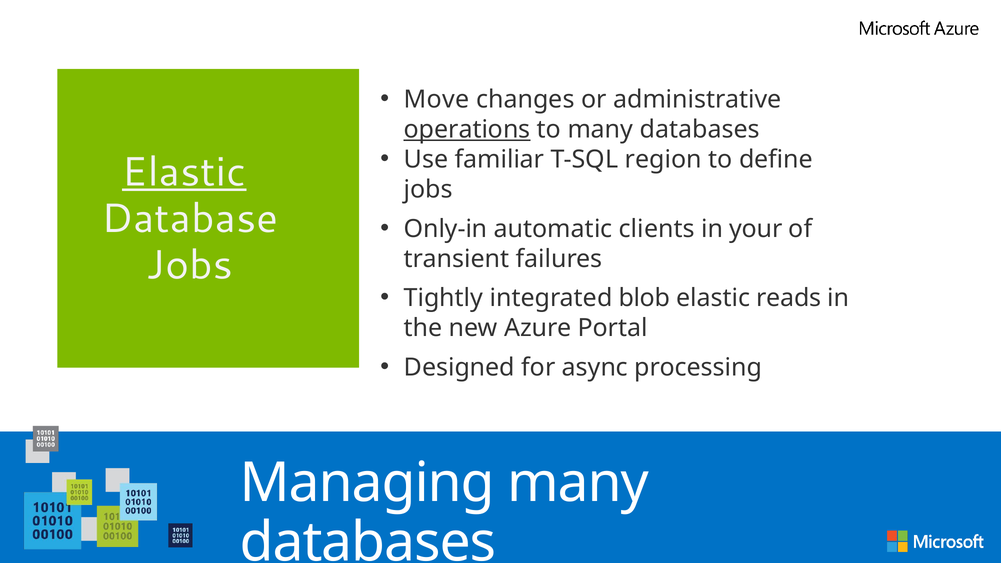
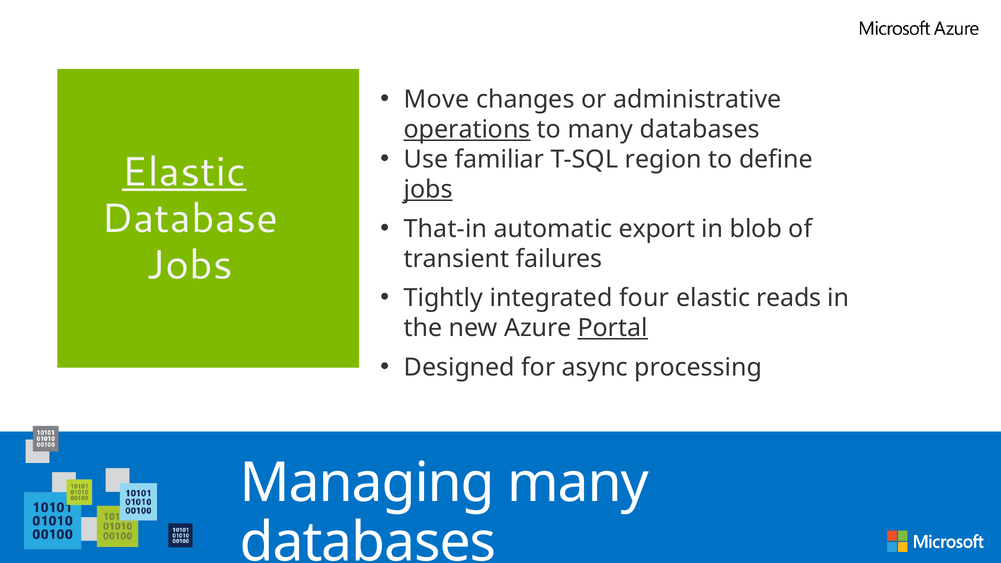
jobs underline: none -> present (428, 190)
Only-in: Only-in -> That-in (445, 229)
clients: clients -> export (657, 229)
your: your -> blob (756, 229)
blob: blob -> four (644, 298)
Portal underline: none -> present (613, 328)
